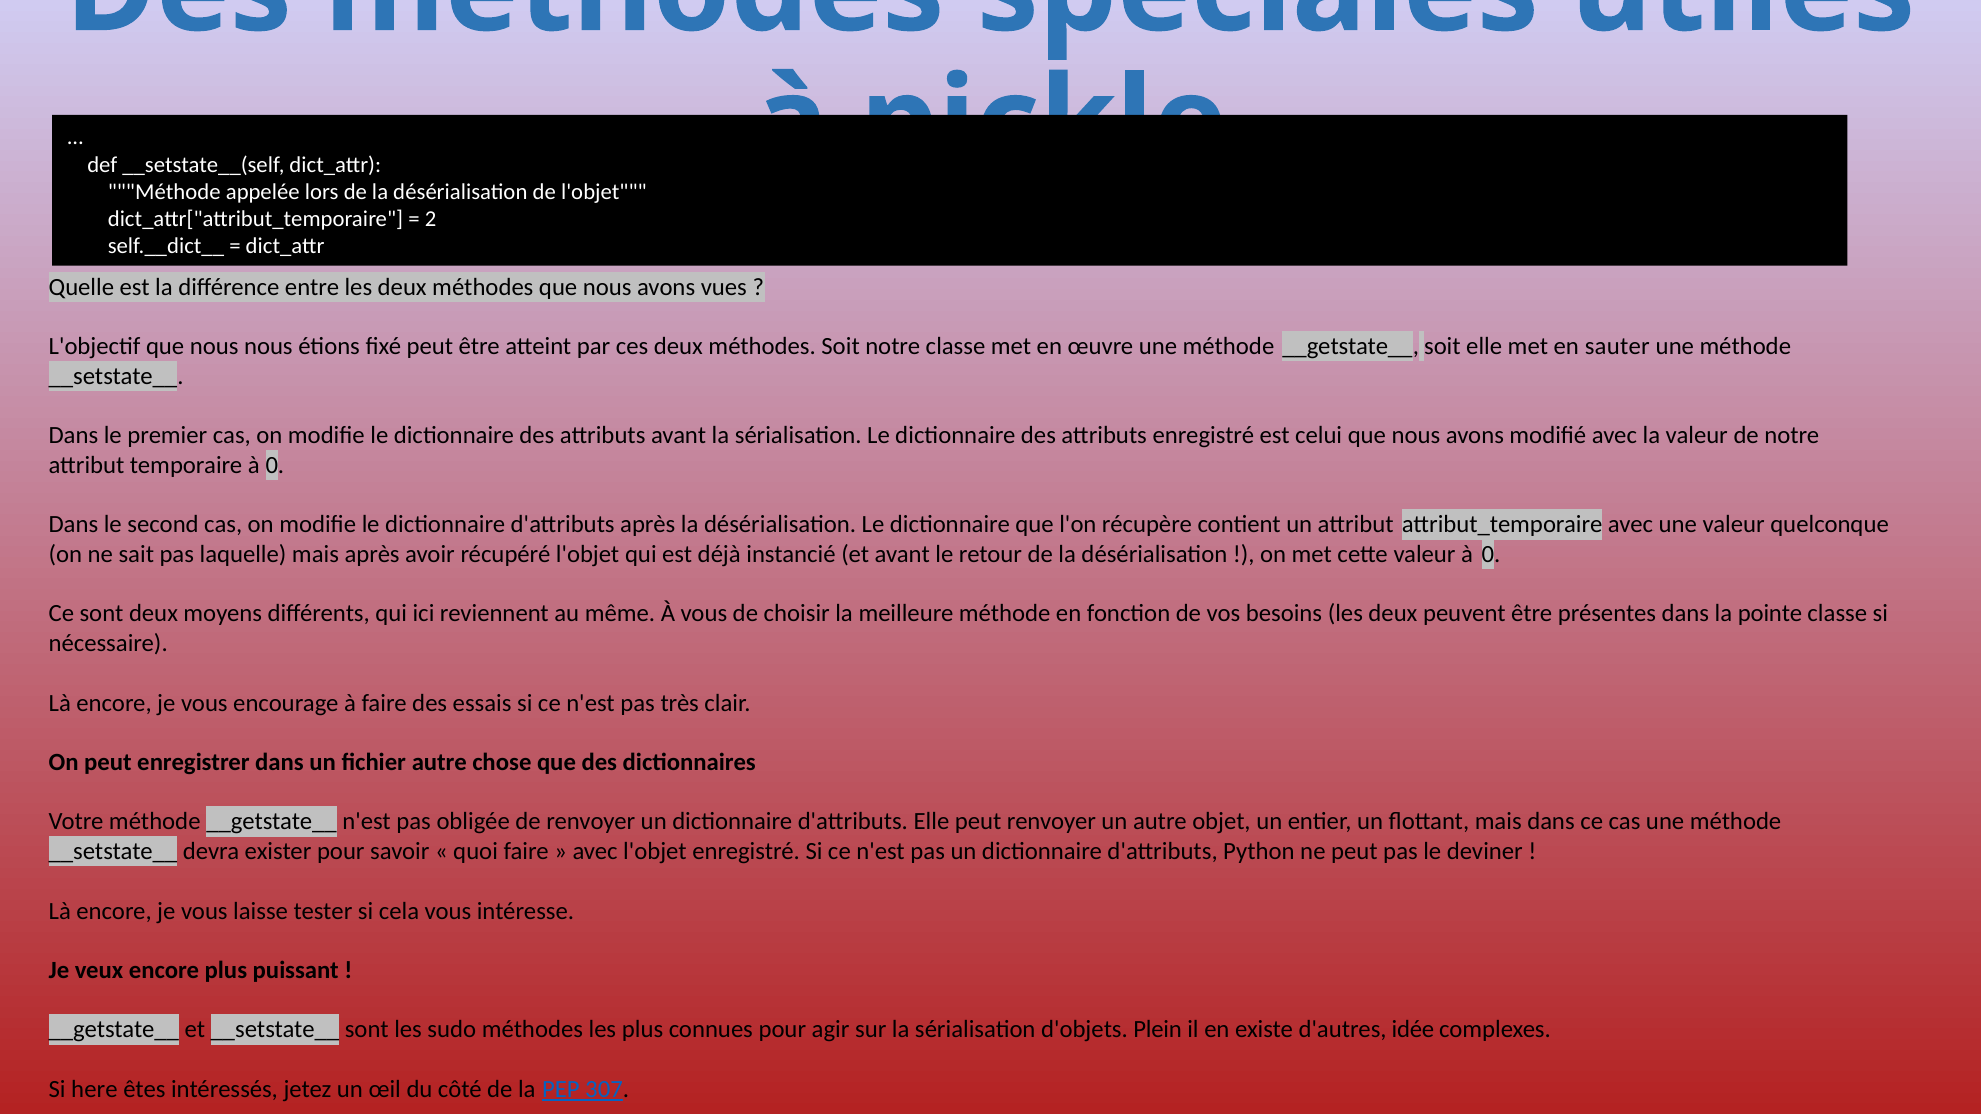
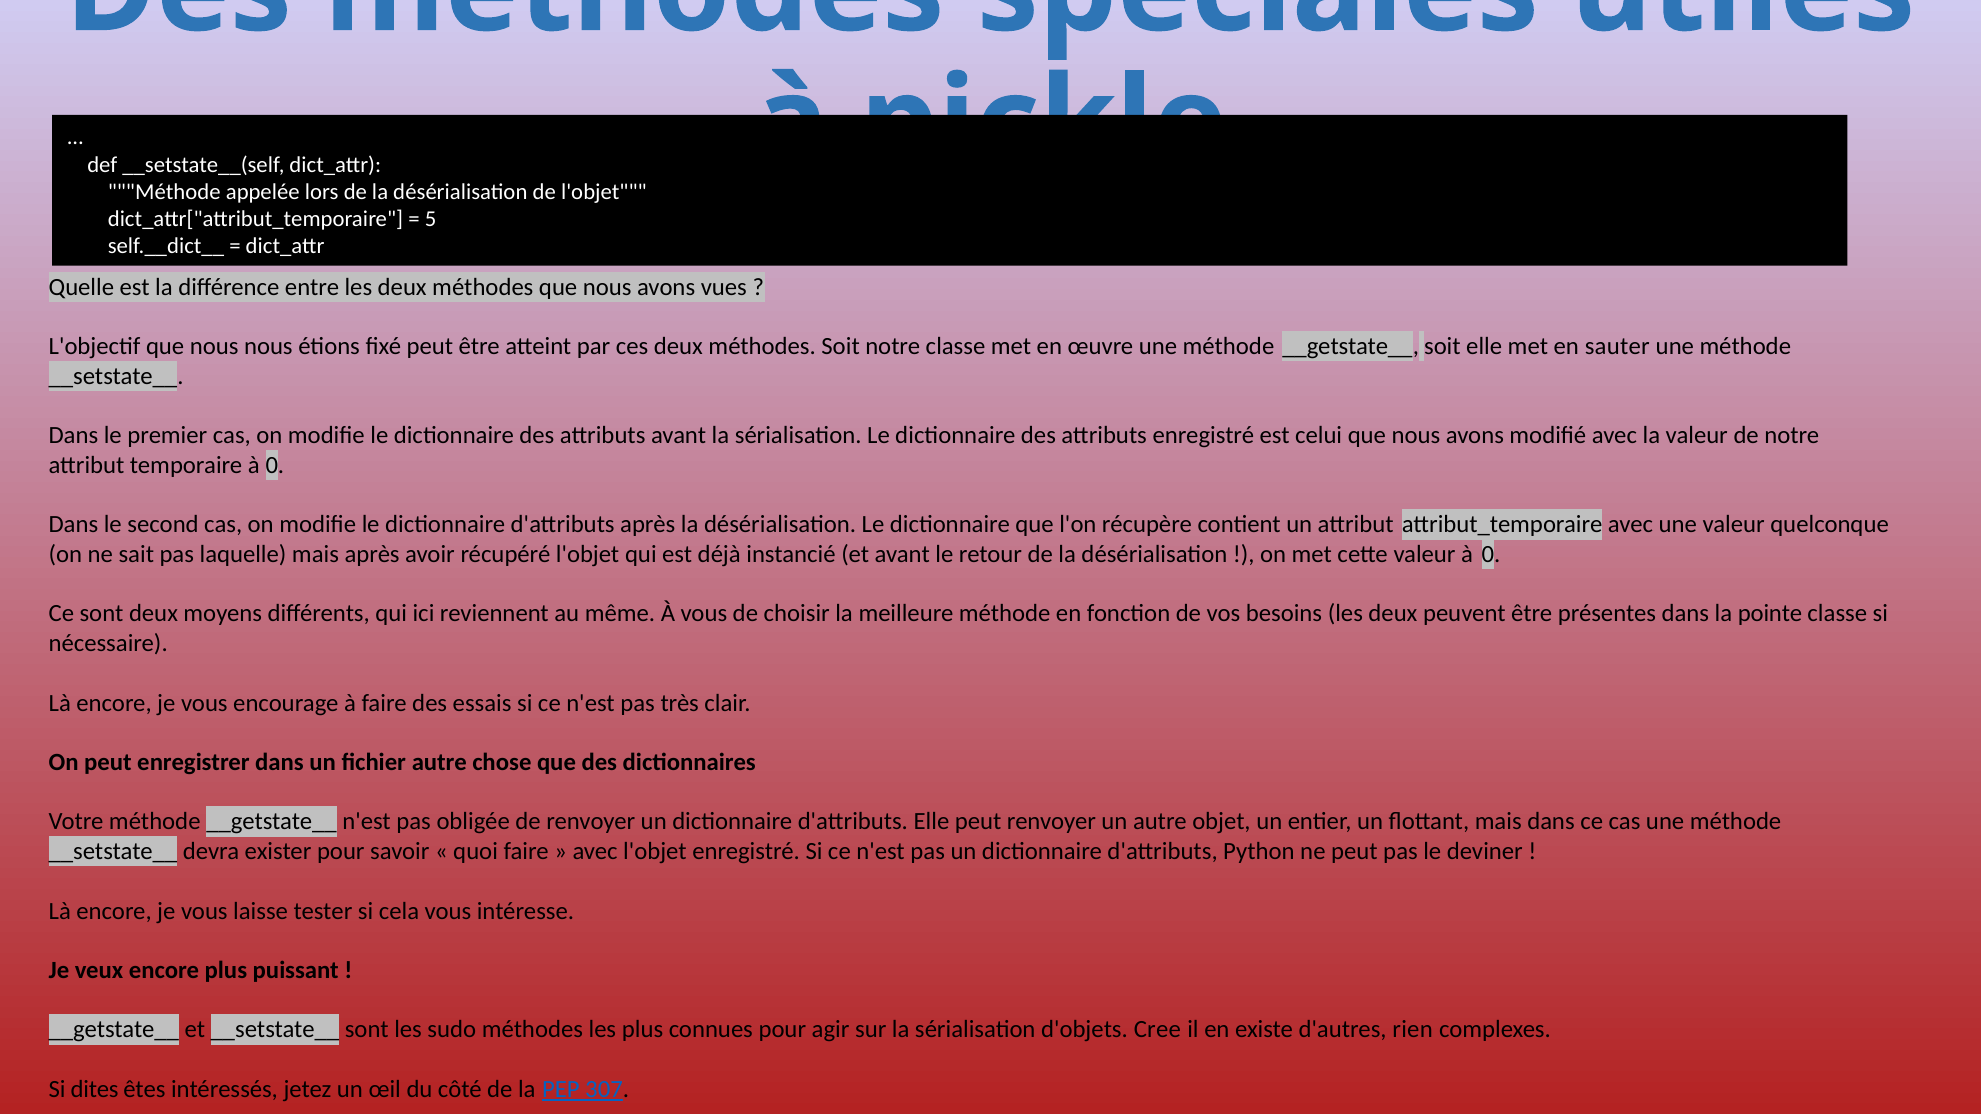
2: 2 -> 5 (431, 219)
Plein: Plein -> Cree (1157, 1030)
idée: idée -> rien (1413, 1030)
here: here -> dites (95, 1089)
